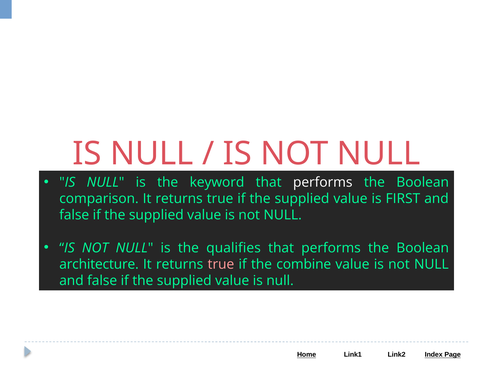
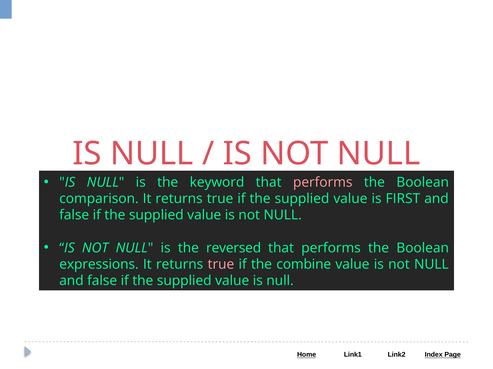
performs colour: white -> pink (323, 183)
qualifies: qualifies -> reversed (234, 248)
architecture: architecture -> expressions (99, 265)
